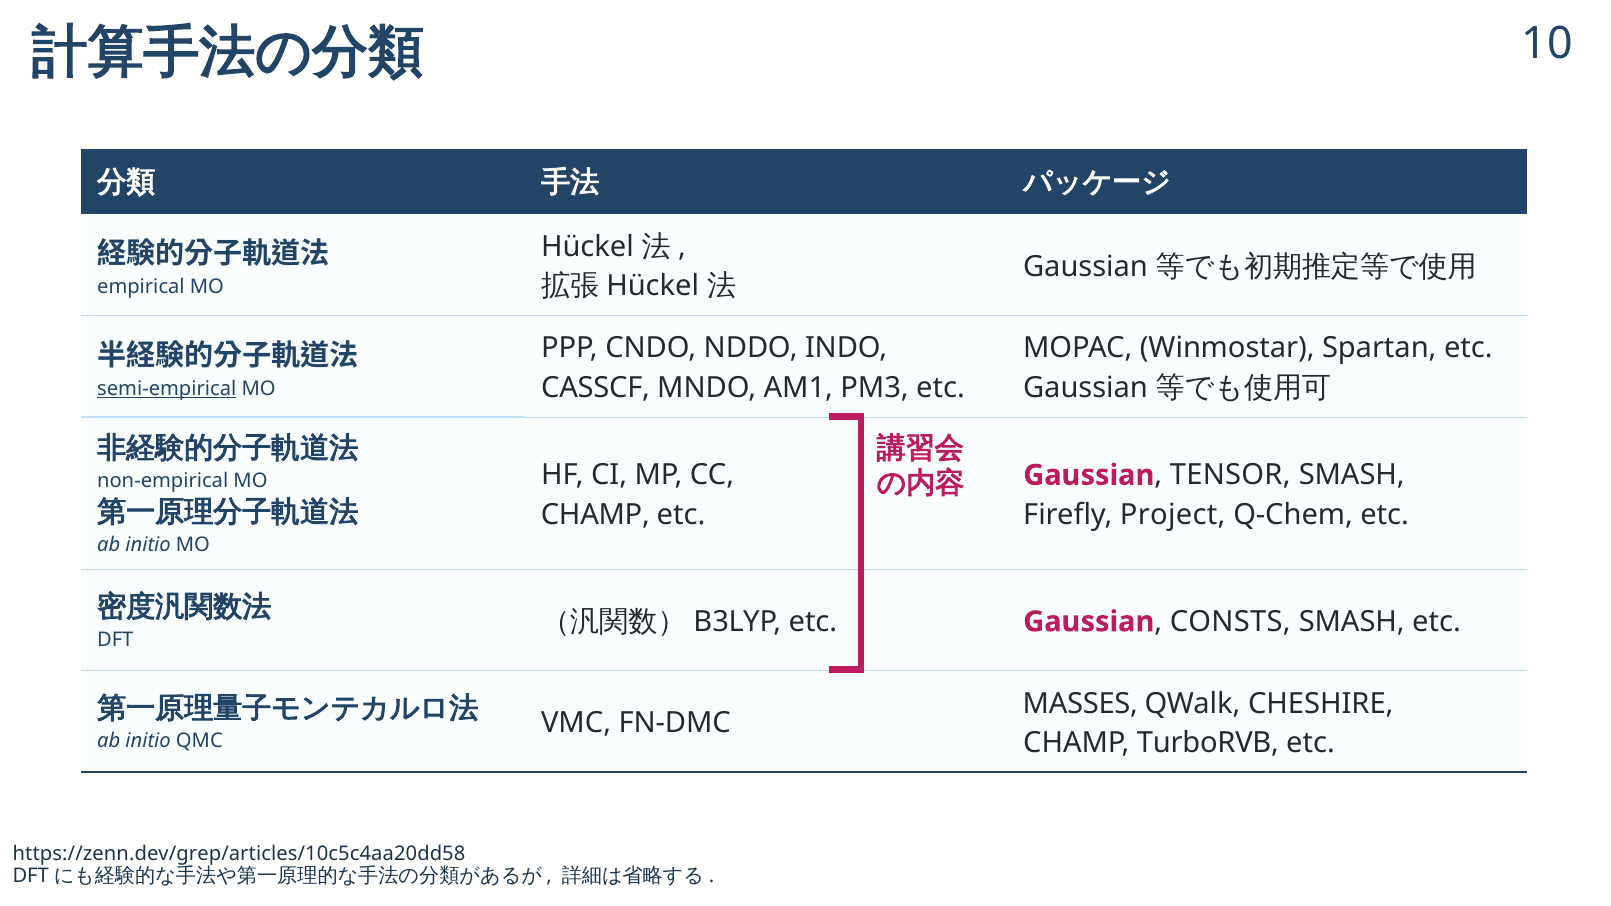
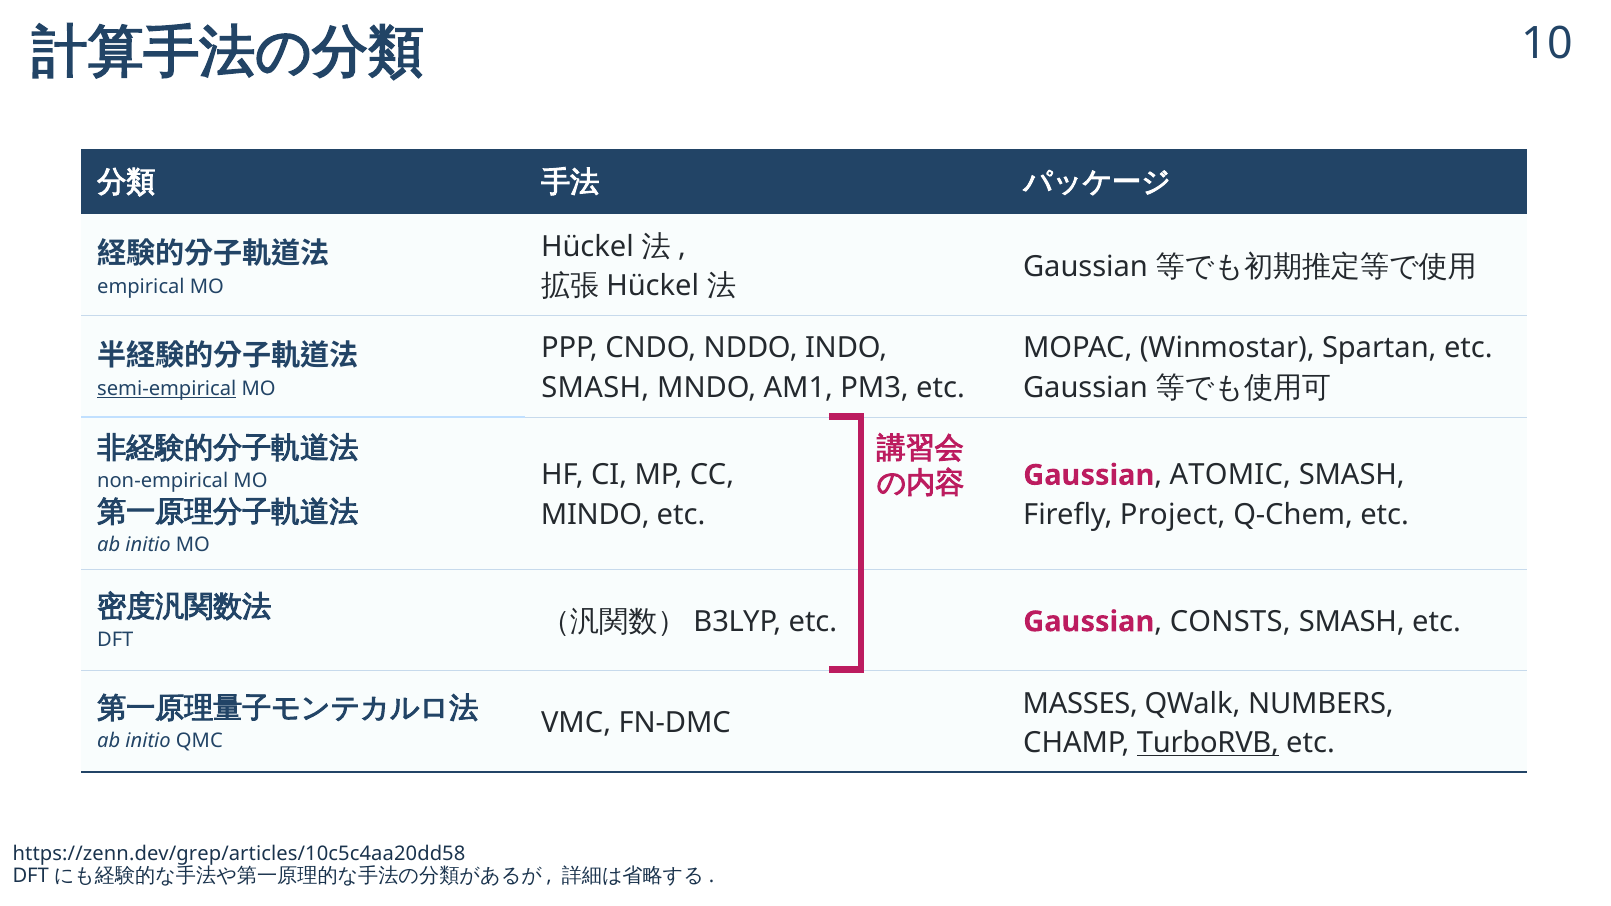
CASSCF: CASSCF -> SMASH (595, 388)
TENSOR: TENSOR -> ATOMIC (1230, 475)
CHAMP: CHAMP -> MINDO (595, 515)
CHESHIRE: CHESHIRE -> NUMBERS (1321, 704)
TurboRVB underline: none -> present (1208, 743)
